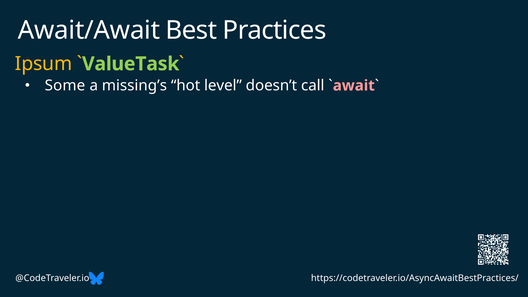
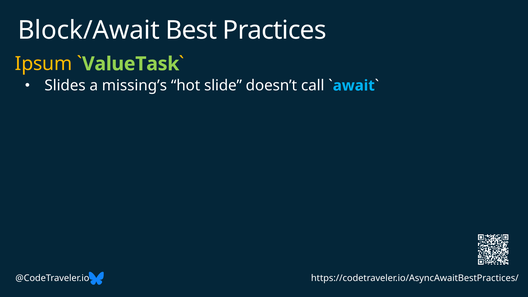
Await/Await: Await/Await -> Block/Await (89, 30)
Some: Some -> Slides (65, 86)
level: level -> slide (223, 86)
await colour: pink -> light blue (354, 86)
